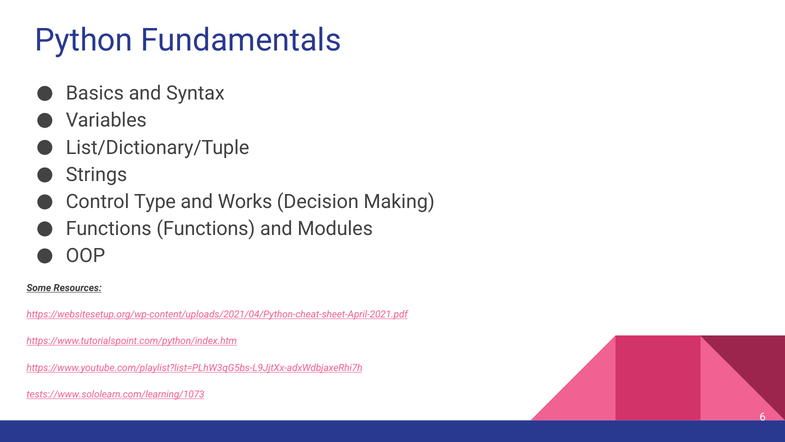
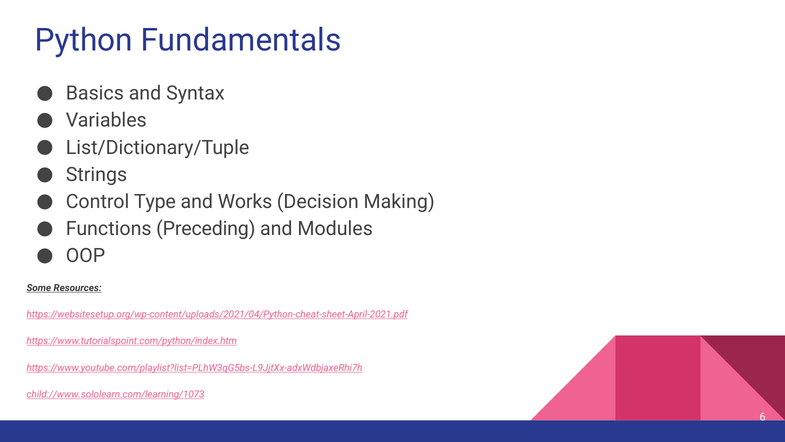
Functions Functions: Functions -> Preceding (206, 229)
tests://www.sololearn.com/learning/1073: tests://www.sololearn.com/learning/1073 -> child://www.sololearn.com/learning/1073 (115, 394)
